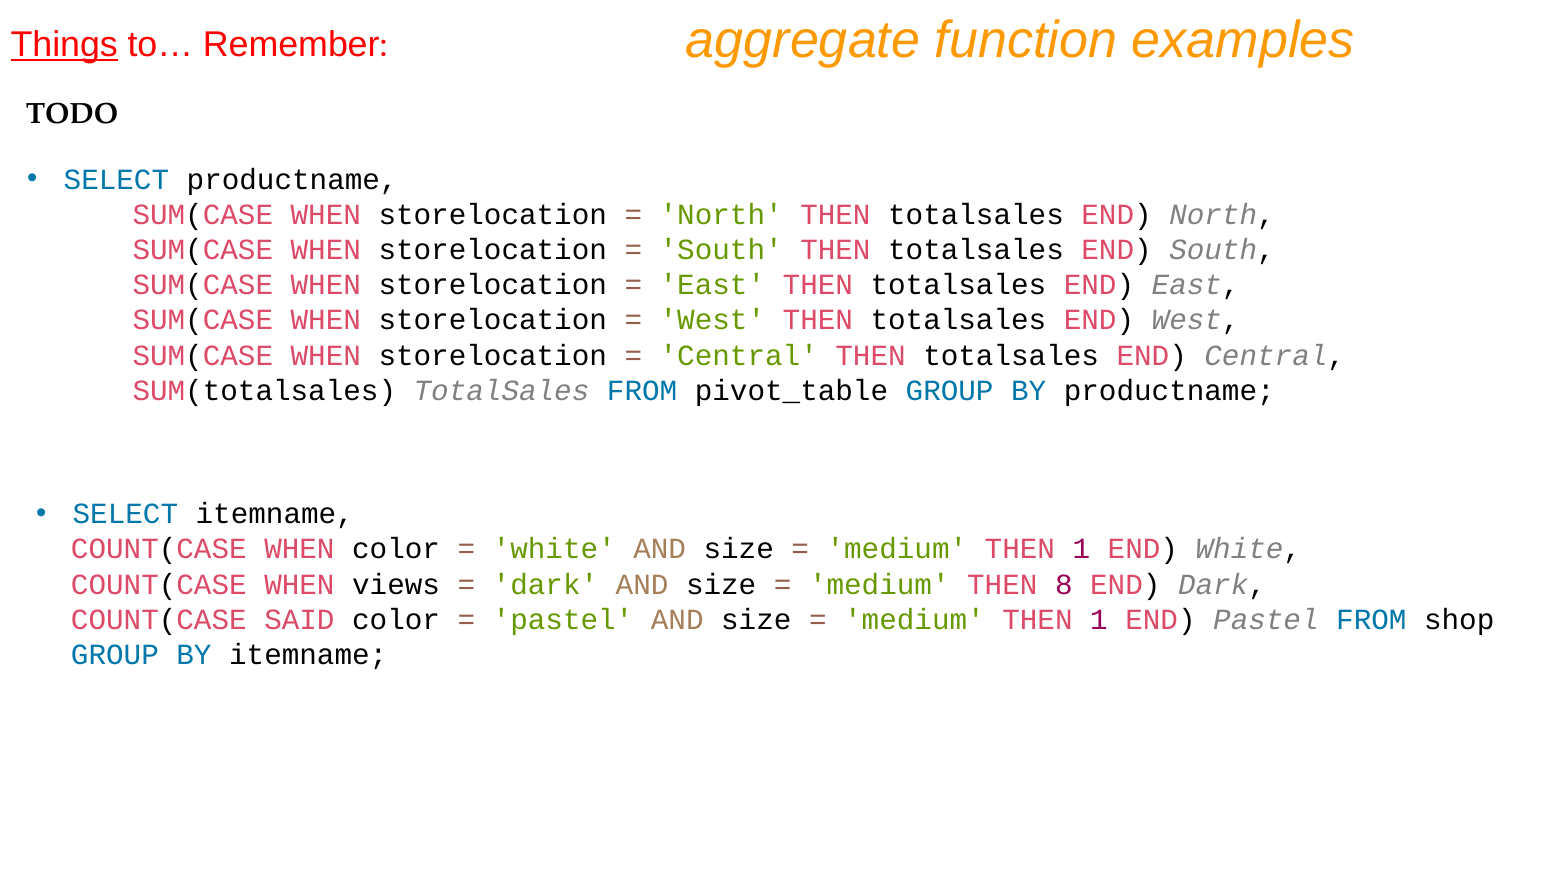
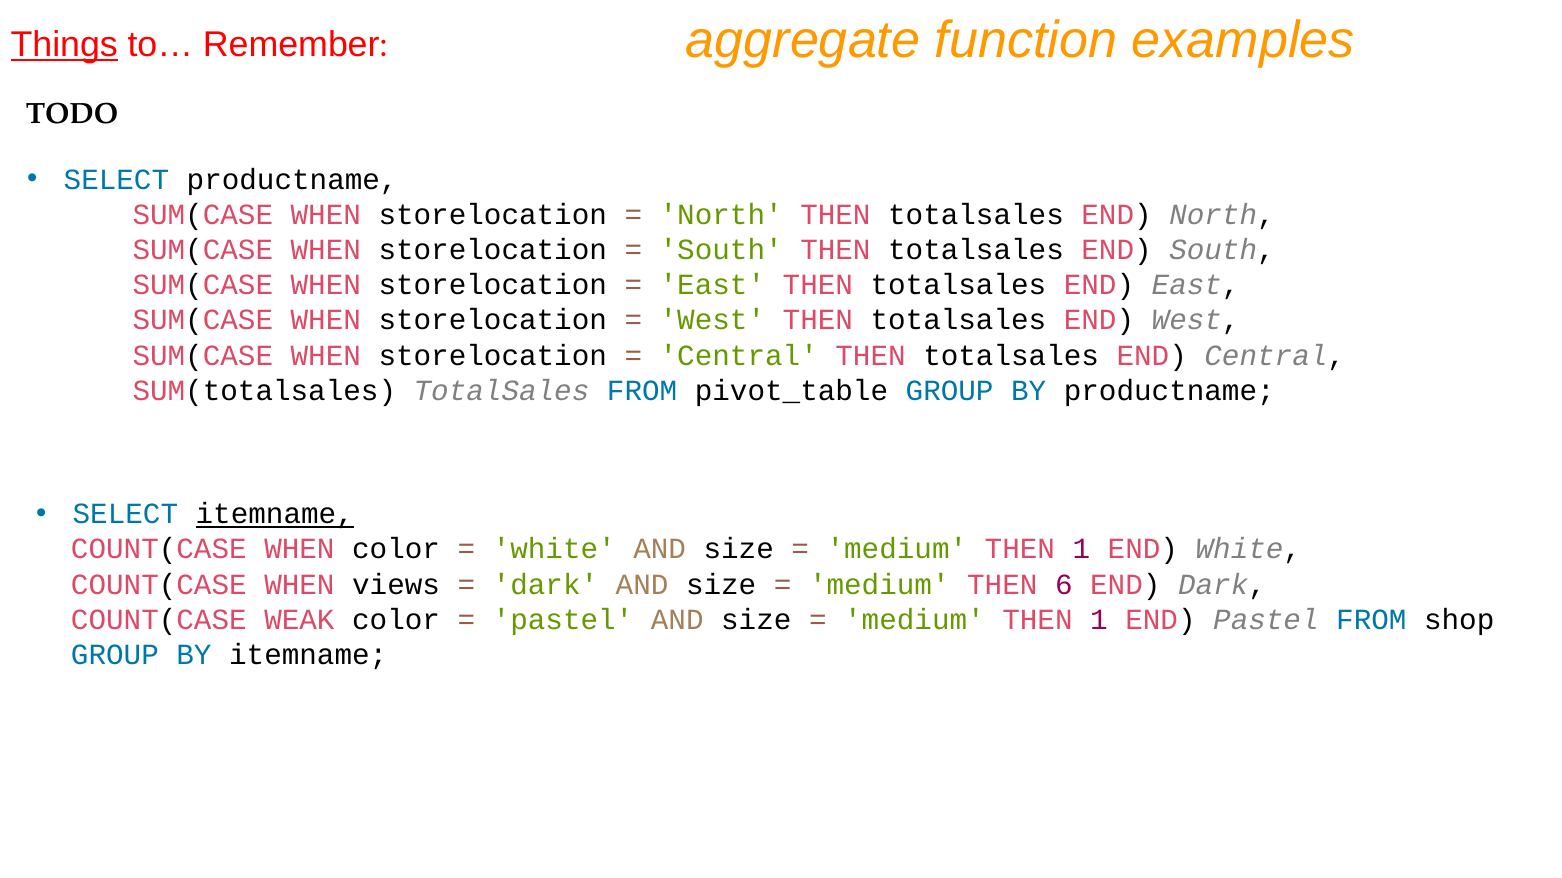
itemname underline: none -> present (275, 515)
8: 8 -> 6 (1064, 585)
SAID: SAID -> WEAK (299, 620)
